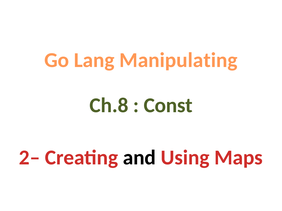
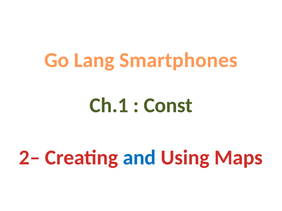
Manipulating: Manipulating -> Smartphones (178, 60)
Ch.8: Ch.8 -> Ch.1 (109, 106)
and colour: black -> blue (139, 158)
